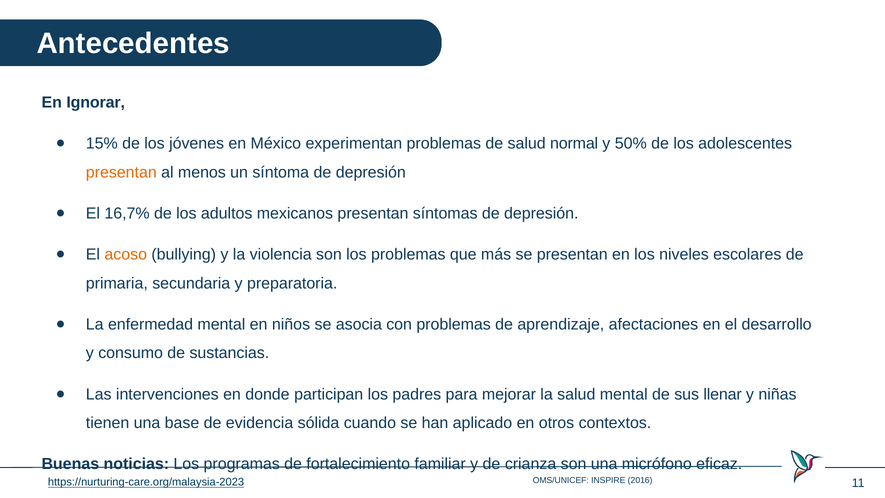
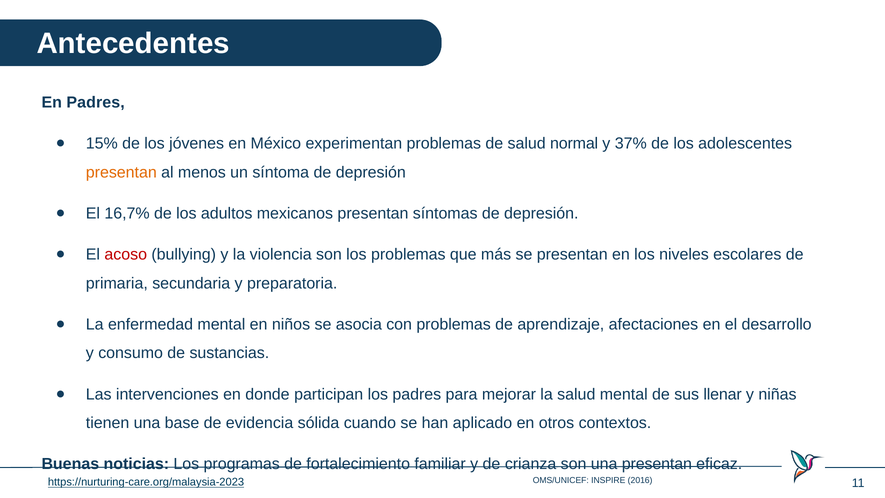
En Ignorar: Ignorar -> Padres (96, 102)
50%: 50% -> 37% (631, 143)
acoso colour: orange -> red (126, 254)
una micrófono: micrófono -> presentan (657, 464)
